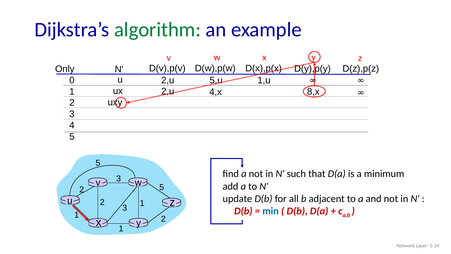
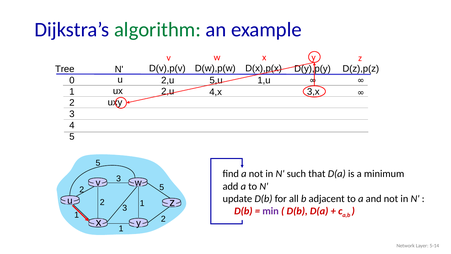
Only: Only -> Tree (65, 69)
8,x: 8,x -> 3,x (313, 92)
min colour: blue -> purple (271, 211)
